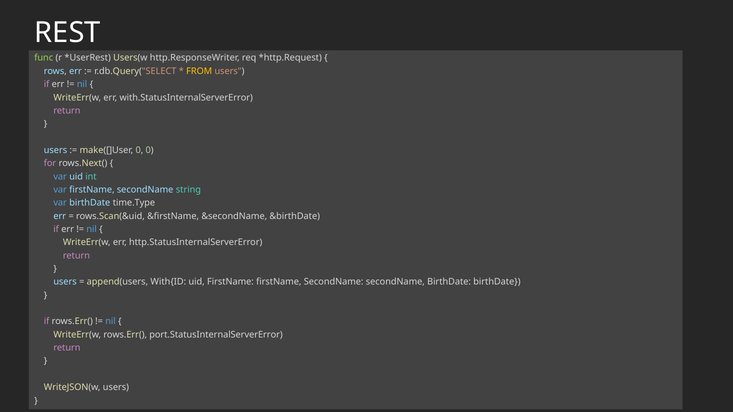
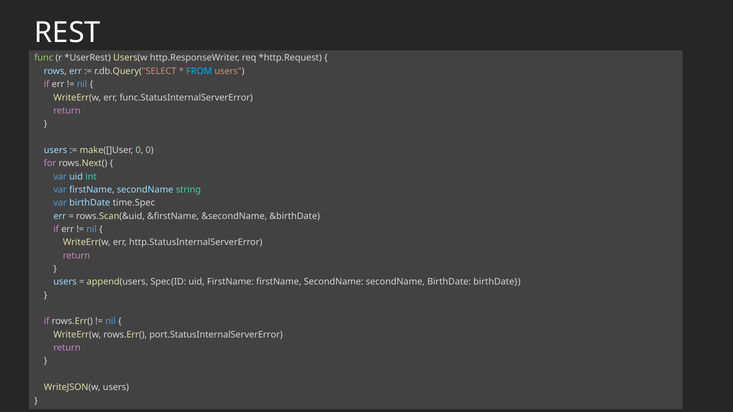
FROM colour: yellow -> light blue (199, 71)
with.StatusInternalServerError: with.StatusInternalServerError -> func.StatusInternalServerError (186, 98)
time.Type: time.Type -> time.Spec (134, 203)
With{ID: With{ID -> Spec{ID (168, 282)
